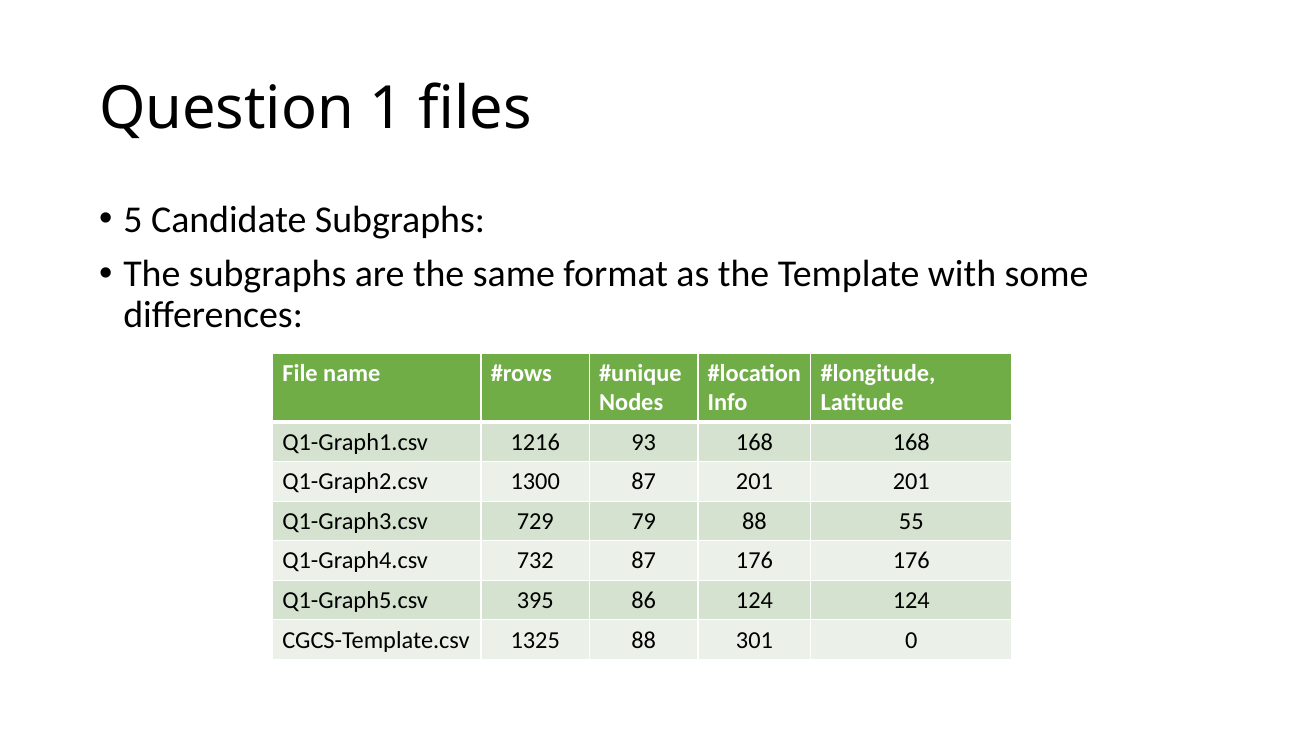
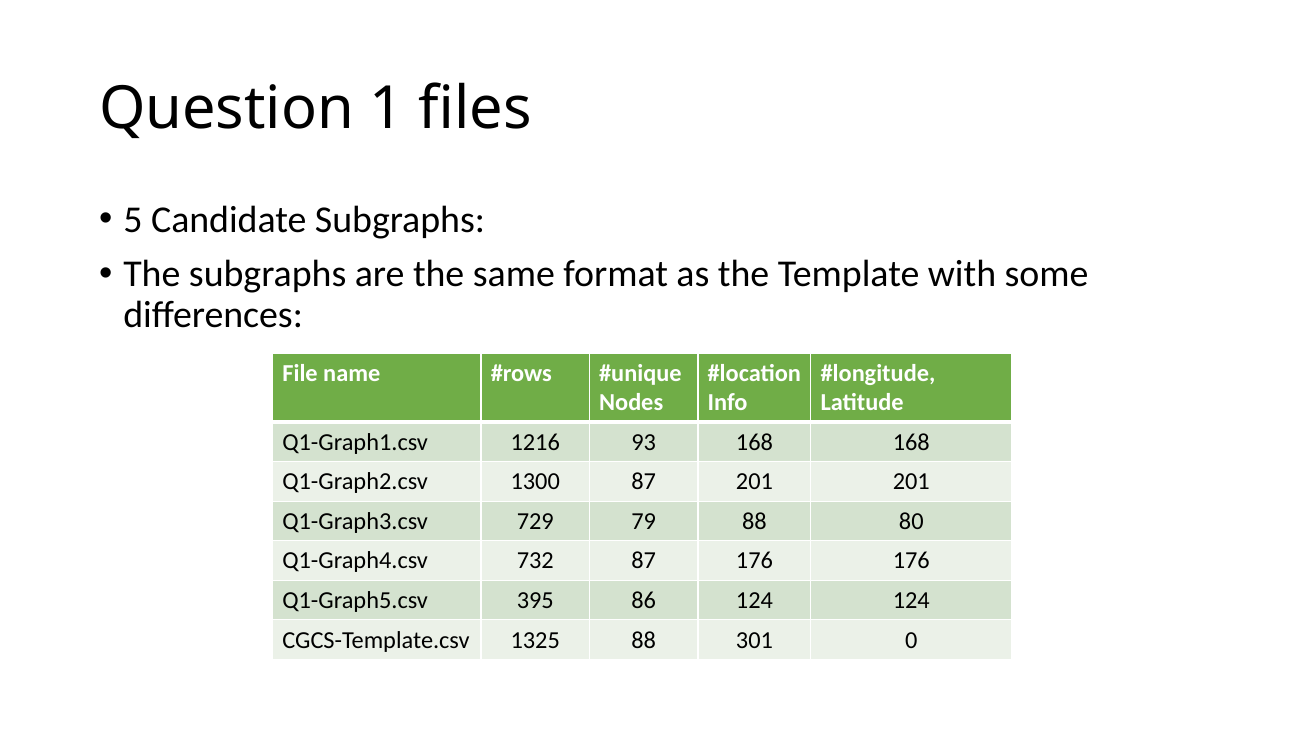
55: 55 -> 80 (911, 521)
